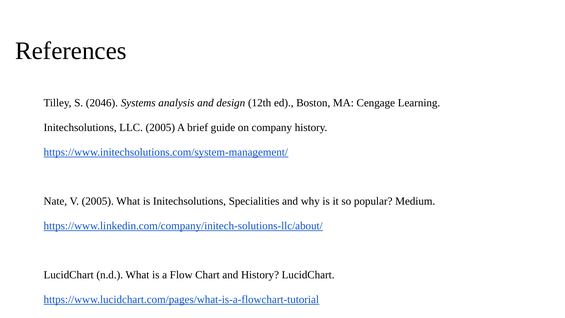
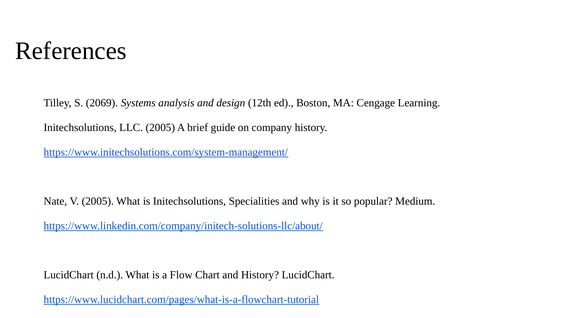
2046: 2046 -> 2069 (102, 103)
